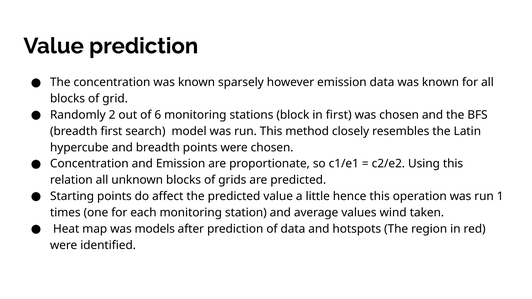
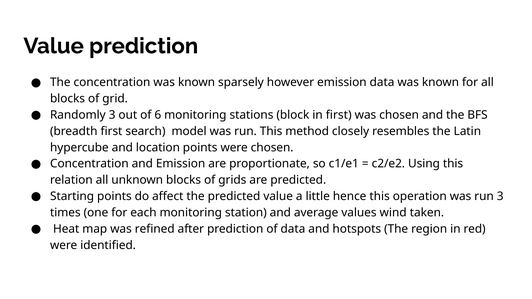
Randomly 2: 2 -> 3 (112, 115)
and breadth: breadth -> location (158, 148)
run 1: 1 -> 3 (500, 196)
models: models -> refined (155, 229)
